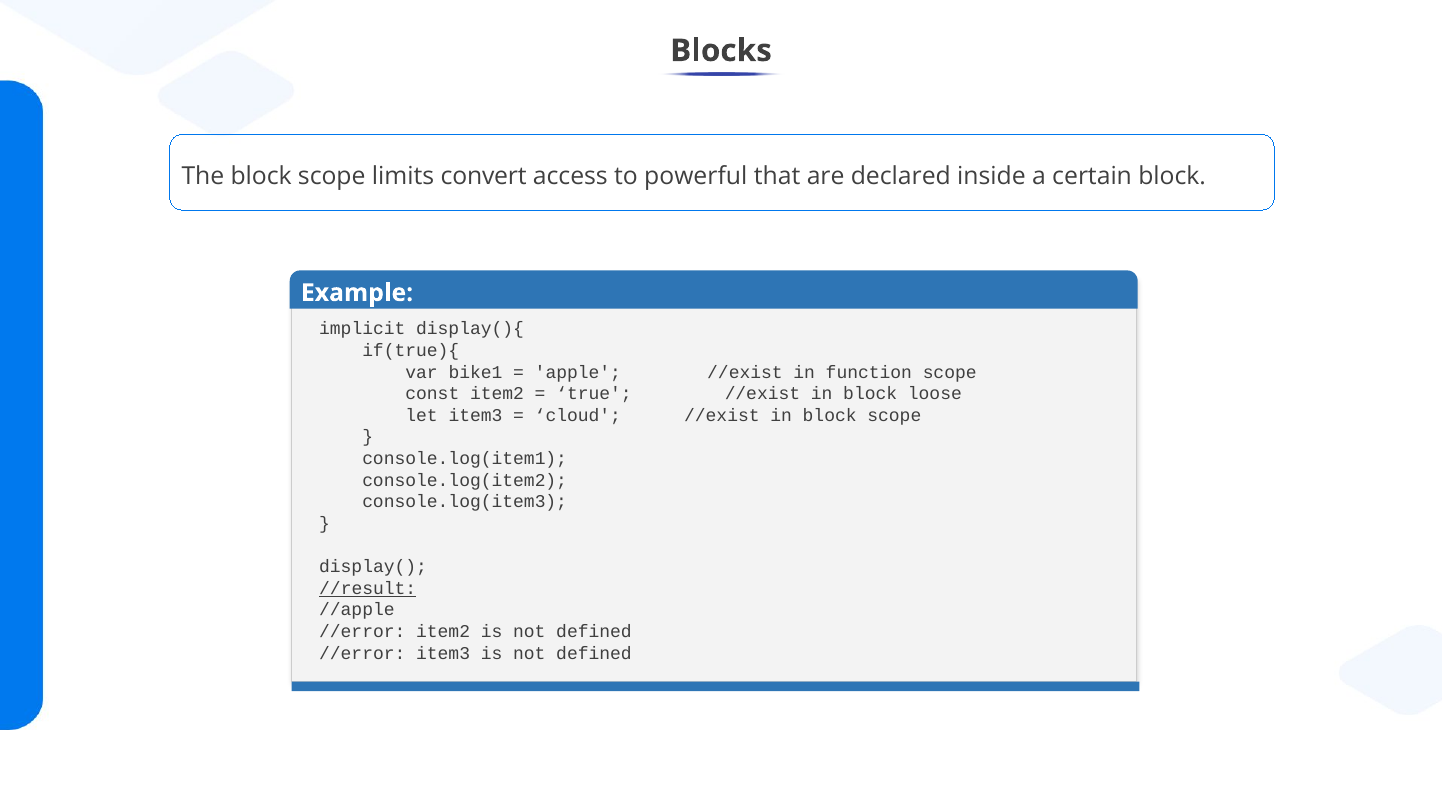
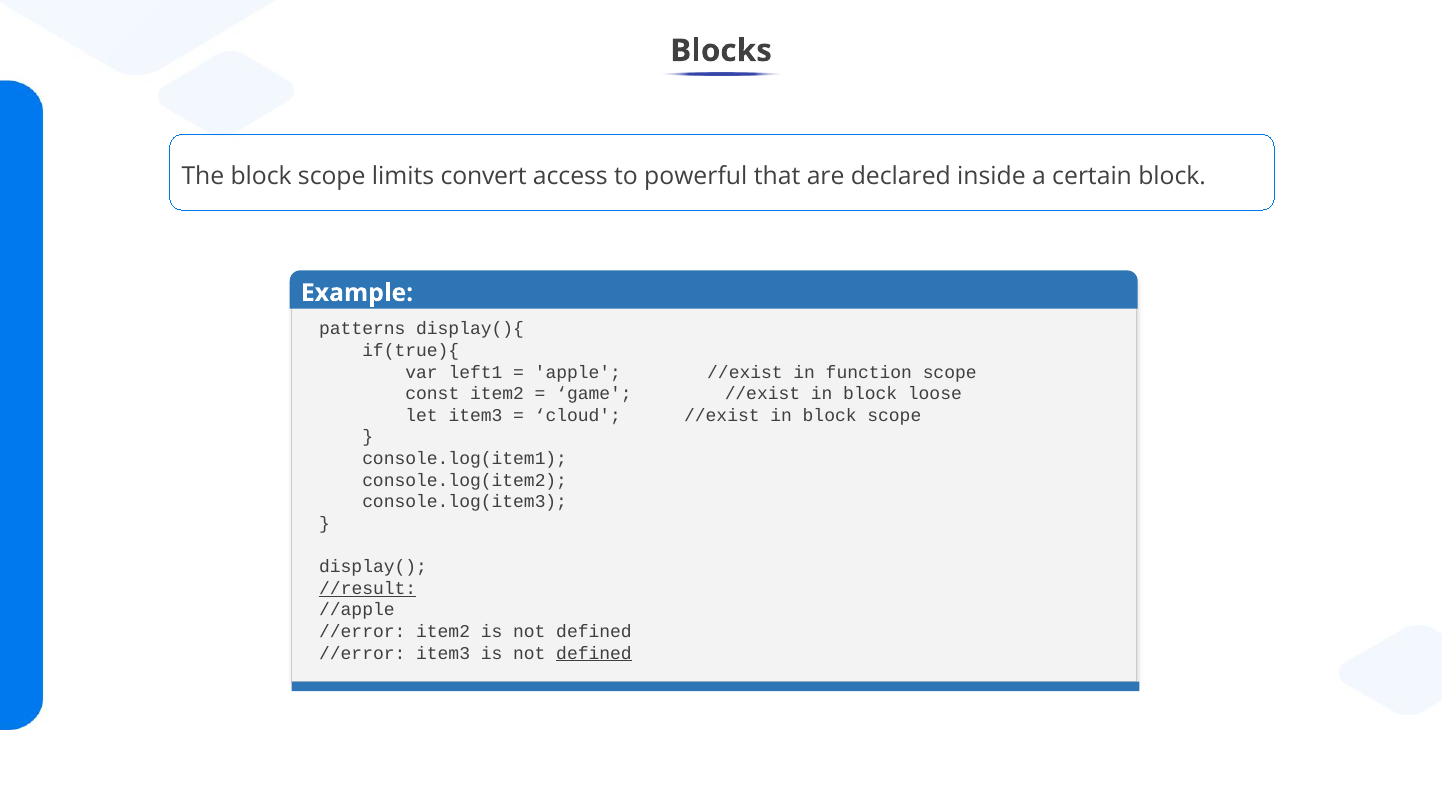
implicit: implicit -> patterns (362, 329)
bike1: bike1 -> left1 (475, 372)
true: true -> game (594, 394)
defined underline: none -> present (594, 653)
